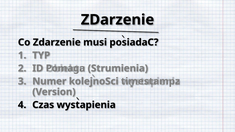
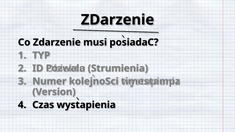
Pomaga: Pomaga -> Pozwala (65, 68)
